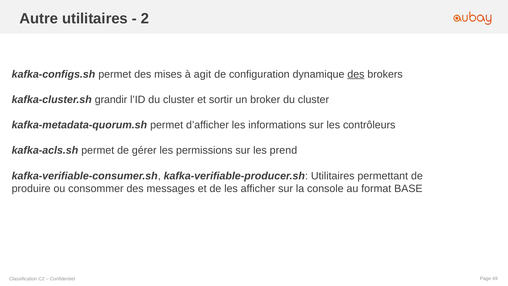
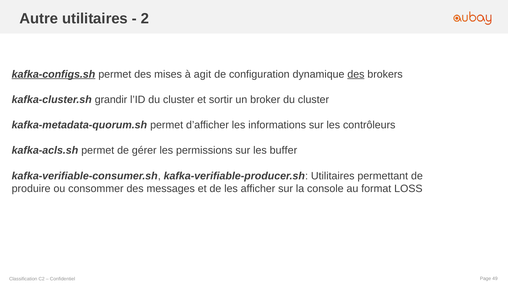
kafka-configs.sh underline: none -> present (54, 74)
prend: prend -> buffer (283, 150)
BASE: BASE -> LOSS (408, 188)
